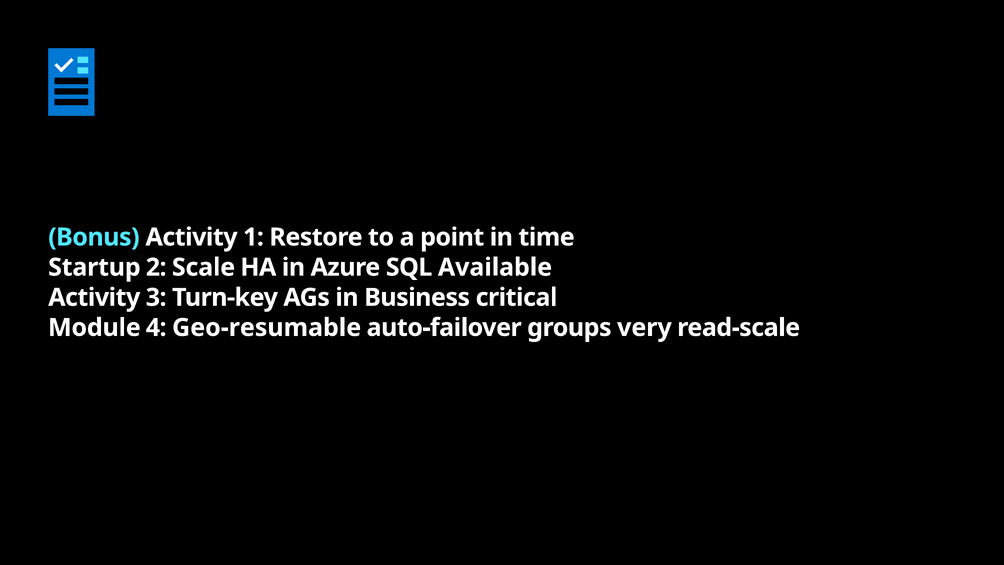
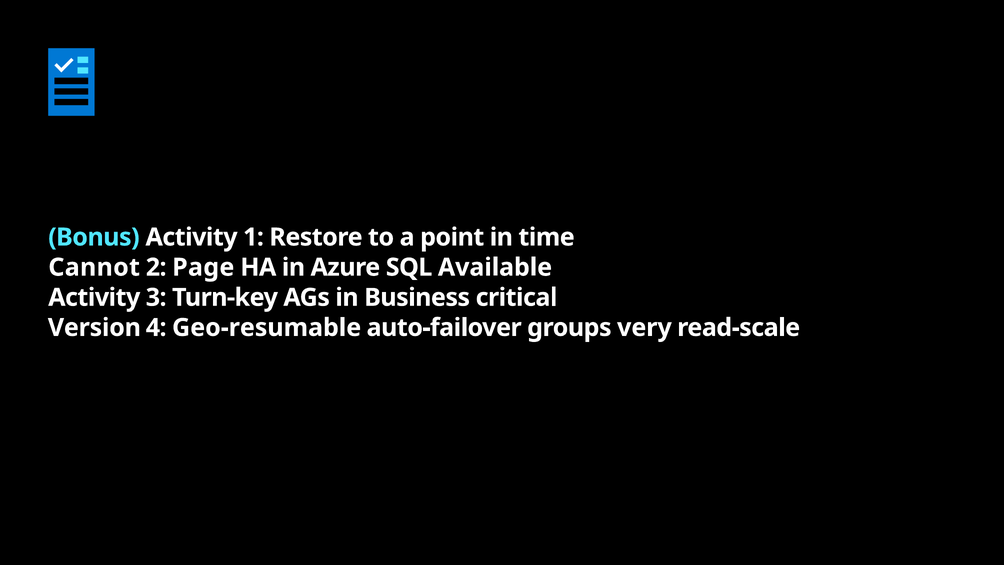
Startup: Startup -> Cannot (94, 267)
Scale: Scale -> Page (203, 267)
Module: Module -> Version (94, 328)
